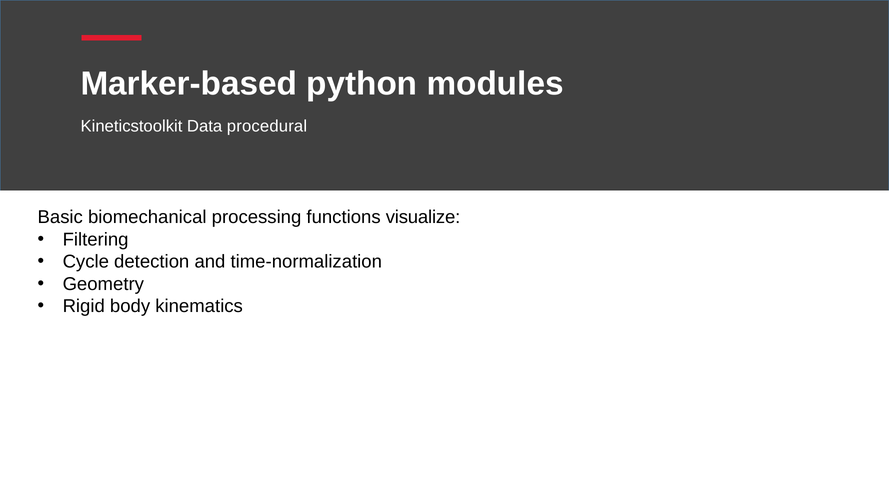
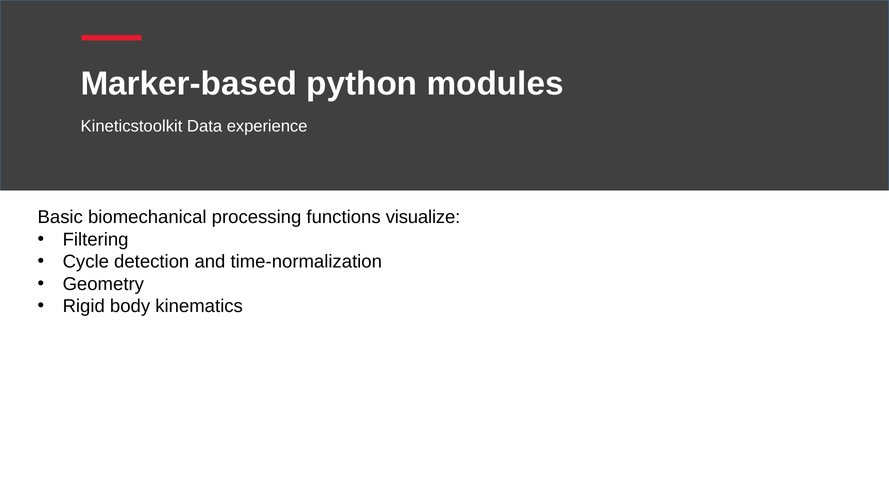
procedural: procedural -> experience (267, 126)
